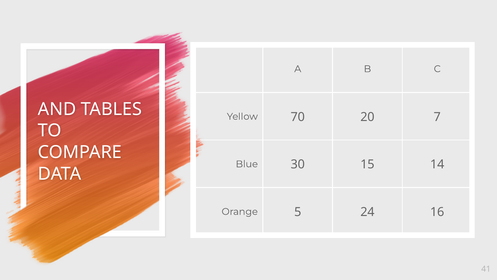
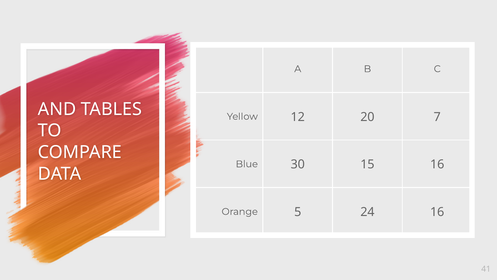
70: 70 -> 12 (298, 117)
15 14: 14 -> 16 (437, 164)
